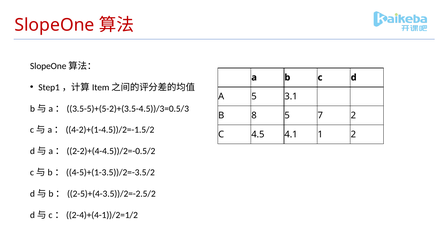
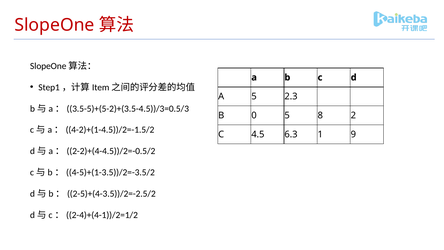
3.1: 3.1 -> 2.3 (291, 96)
8: 8 -> 0 (254, 115)
7: 7 -> 8 (320, 115)
4.1: 4.1 -> 6.3 (291, 134)
1 2: 2 -> 9 (353, 134)
